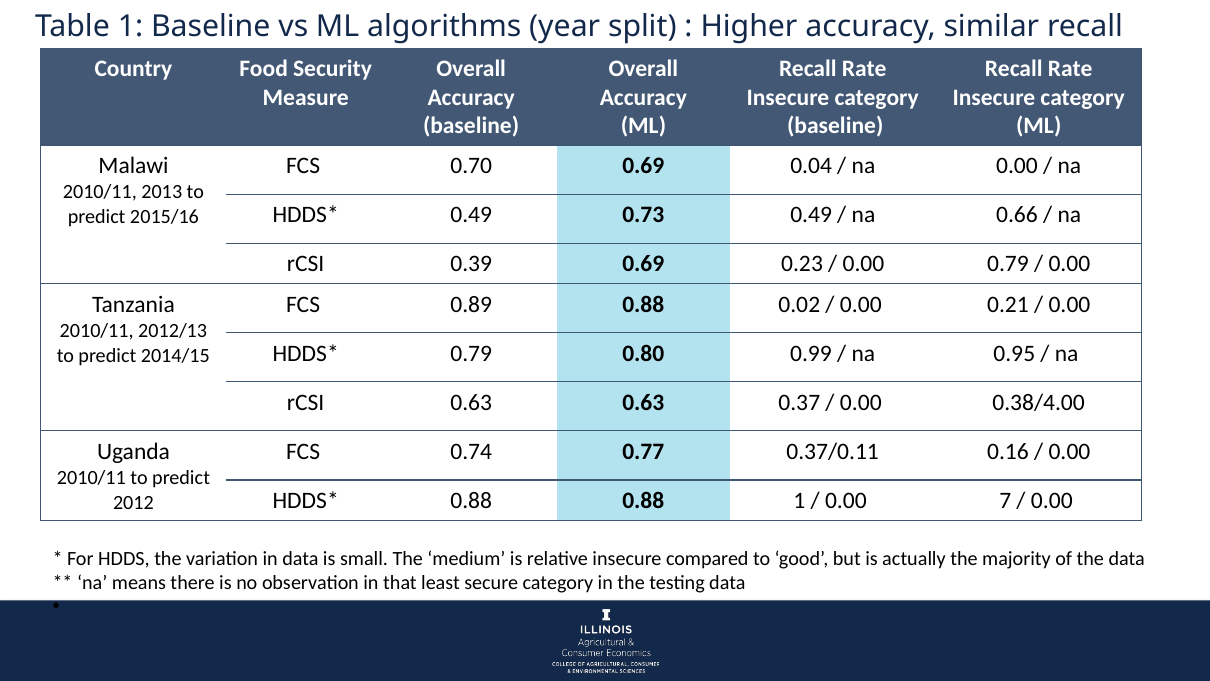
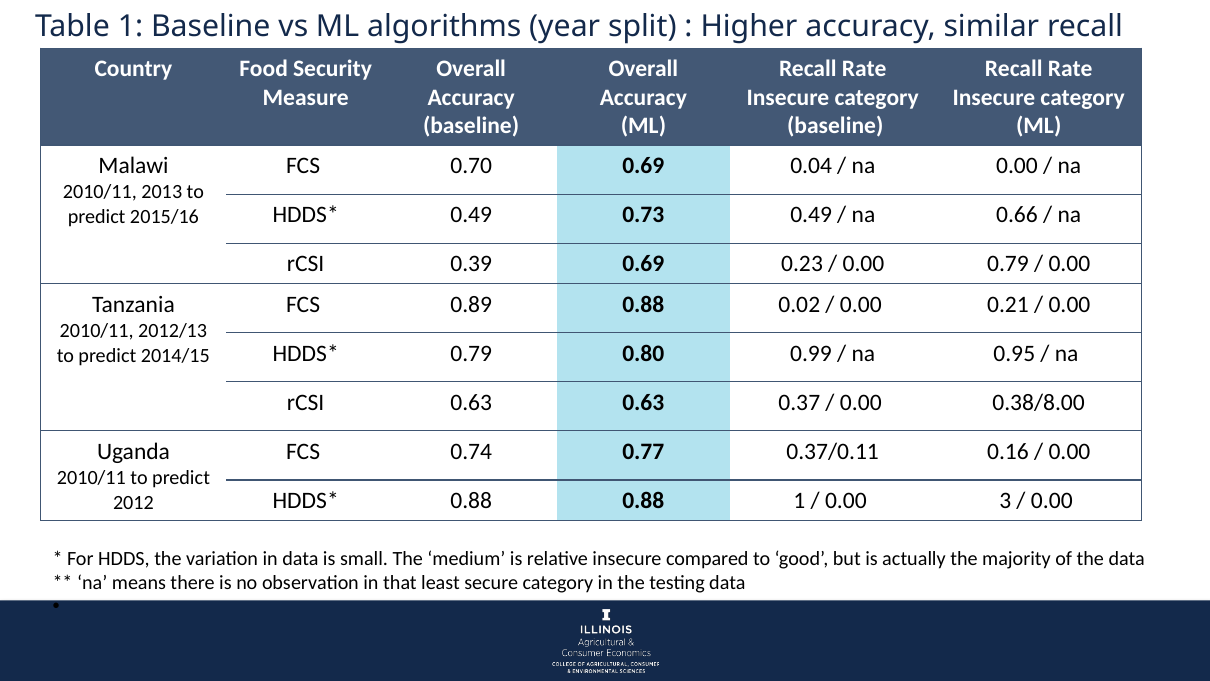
0.38/4.00: 0.38/4.00 -> 0.38/8.00 (1039, 402)
7: 7 -> 3 (1005, 500)
